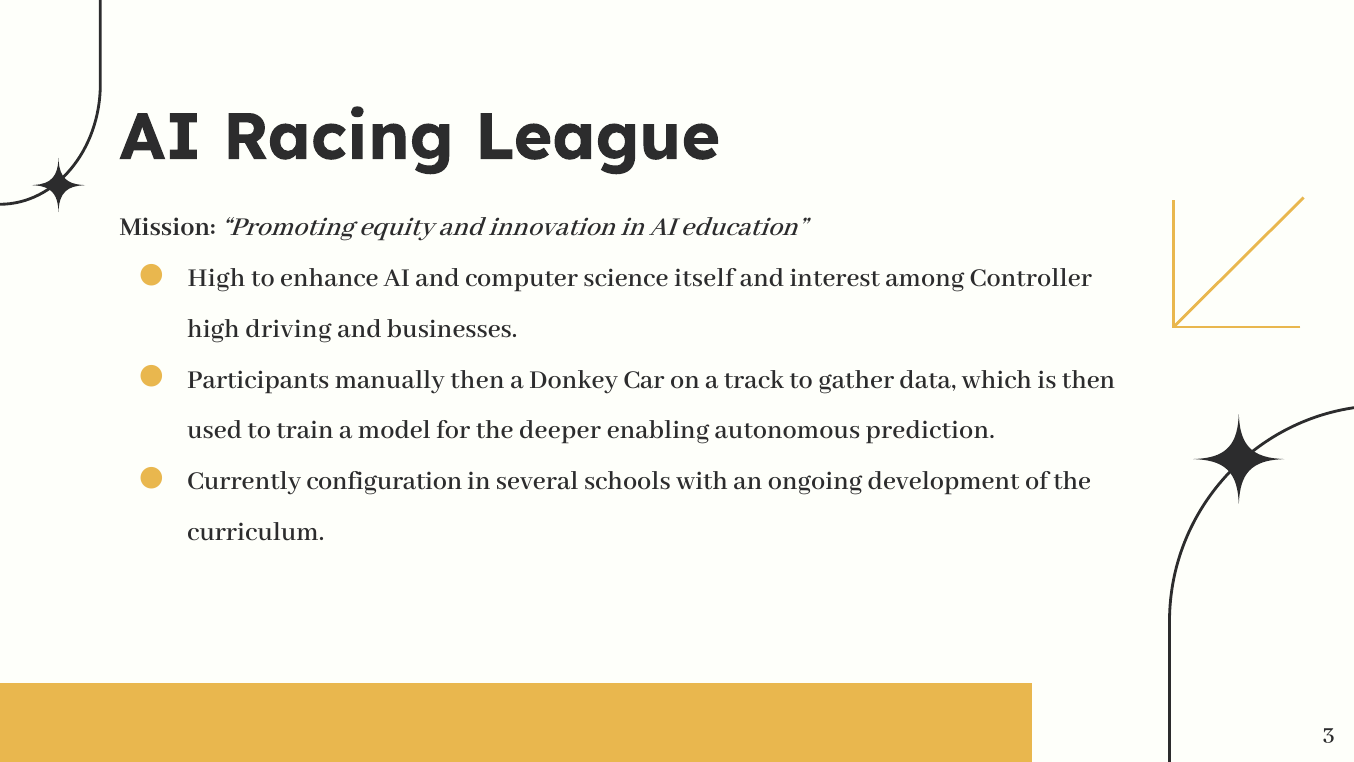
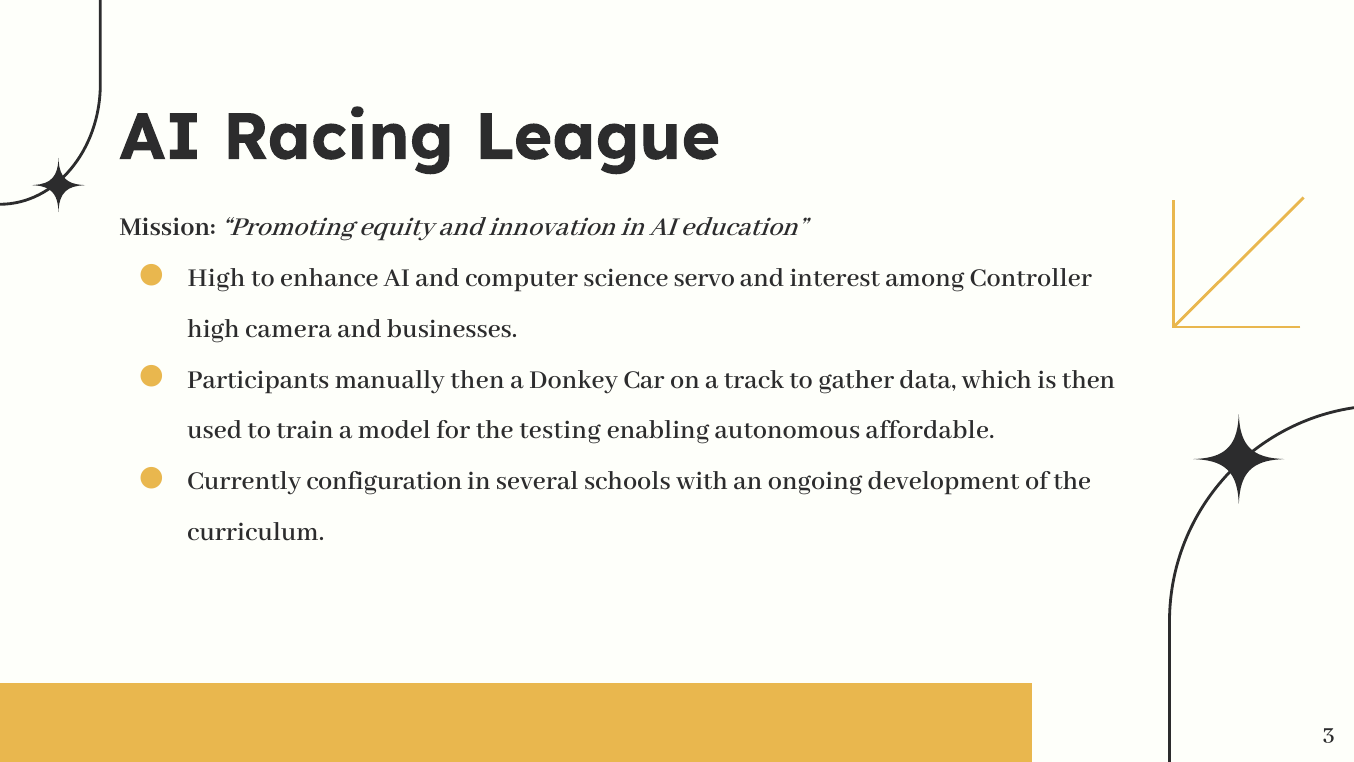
itself: itself -> servo (704, 277)
driving: driving -> camera (289, 328)
deeper: deeper -> testing (560, 429)
prediction: prediction -> affordable (930, 429)
